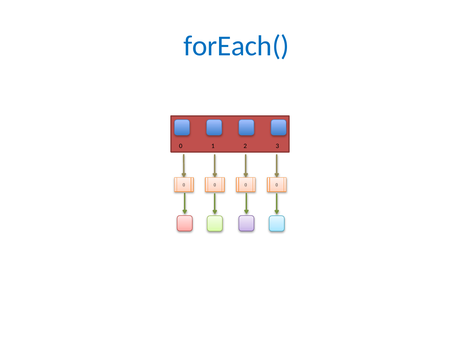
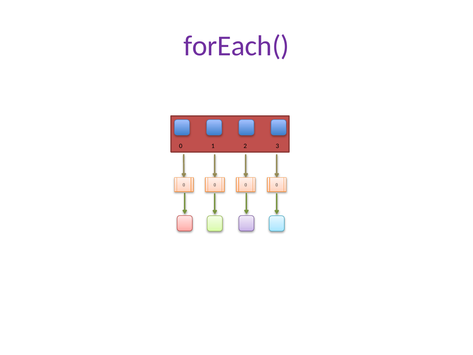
forEach( colour: blue -> purple (236, 46)
